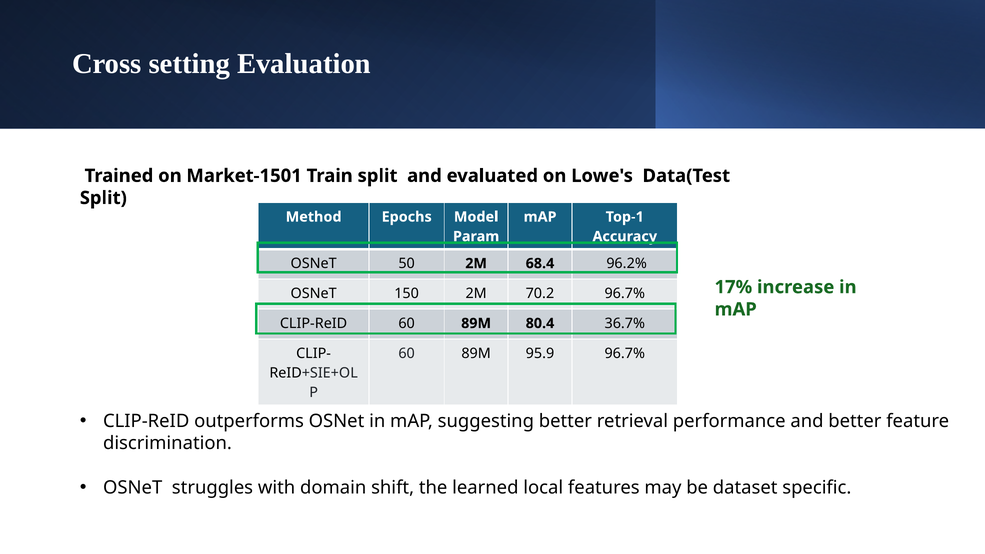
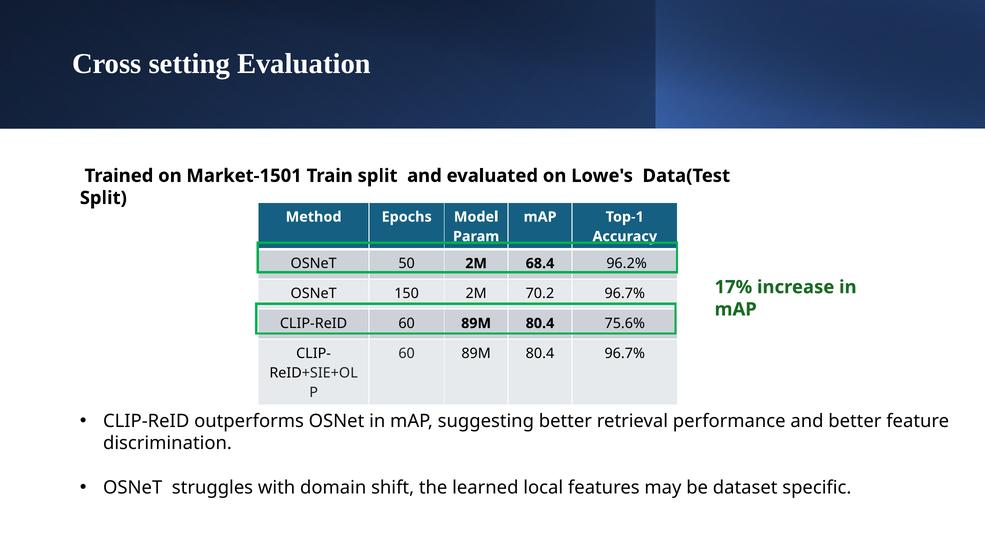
36.7%: 36.7% -> 75.6% (625, 323)
95.9: 95.9 -> 80.4 (540, 353)
